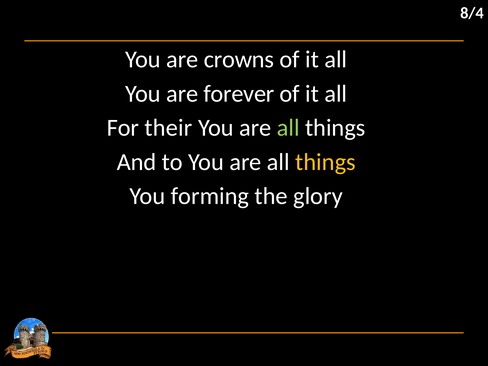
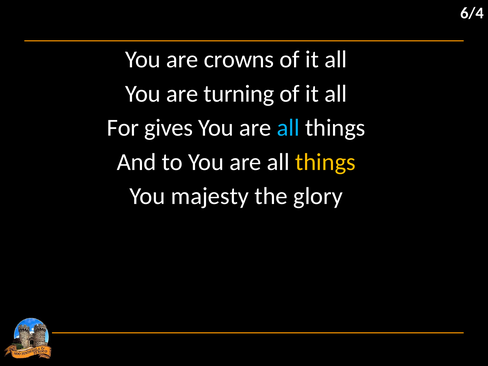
8/4: 8/4 -> 6/4 (472, 13)
forever: forever -> turning (239, 94)
their: their -> gives (169, 128)
all colour: light green -> light blue (288, 128)
forming: forming -> majesty (210, 196)
